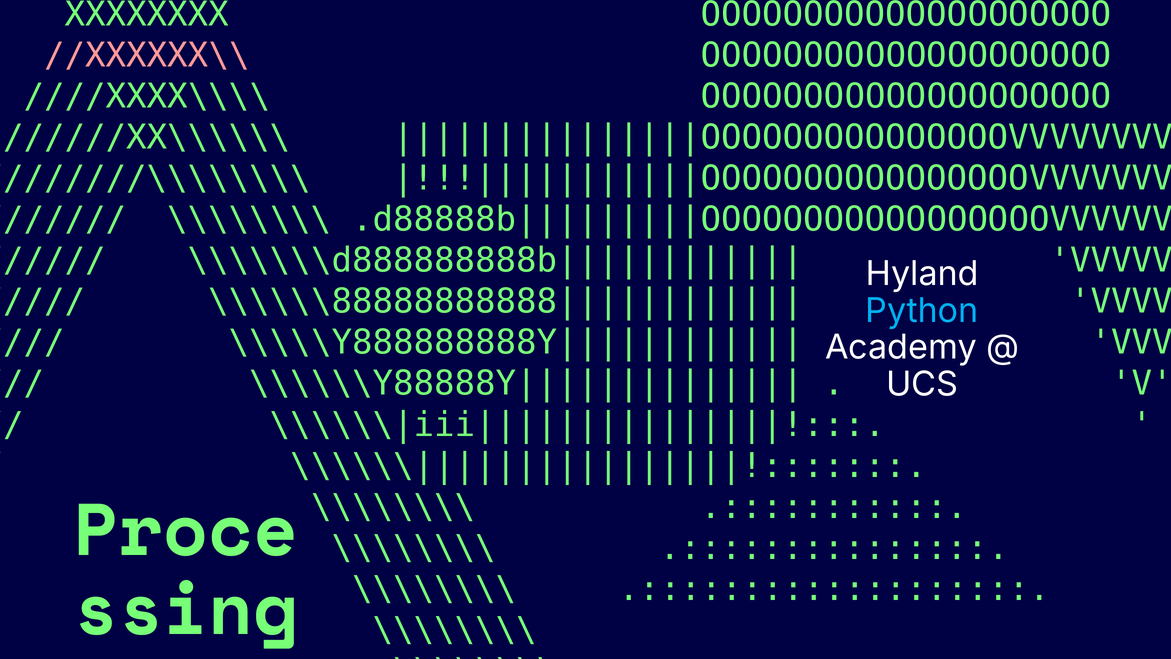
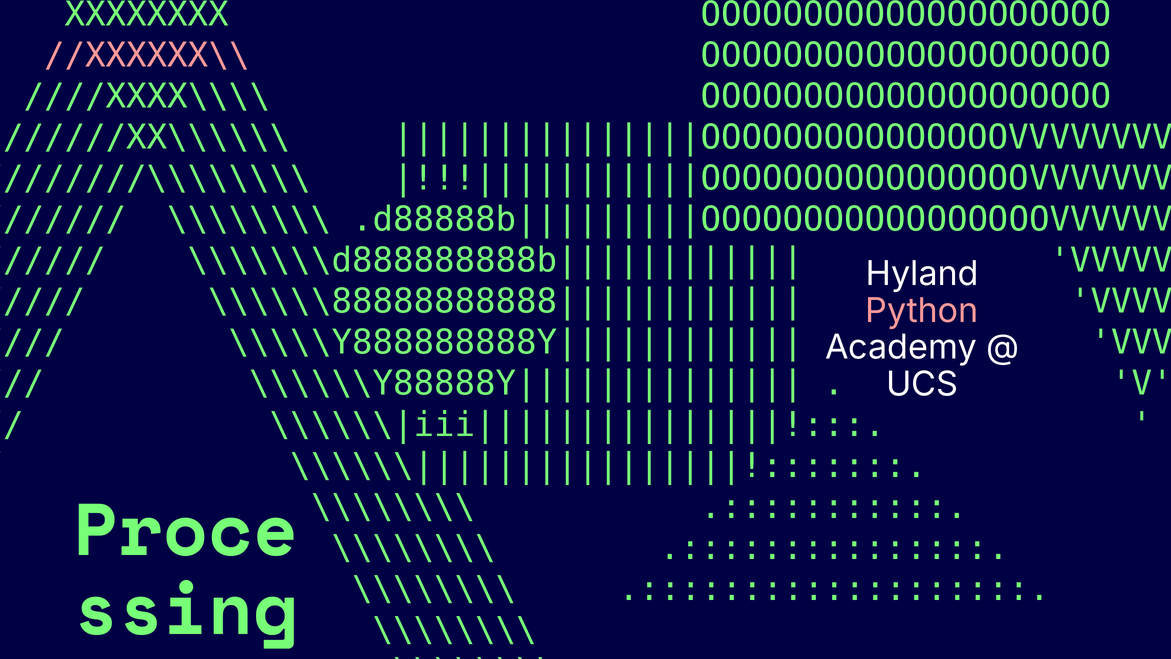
Python colour: light blue -> pink (922, 311)
